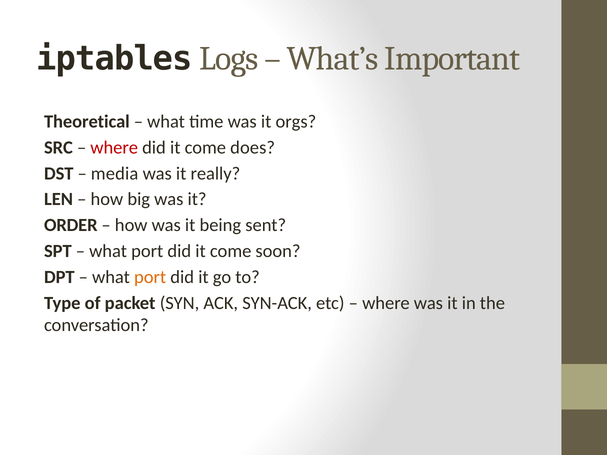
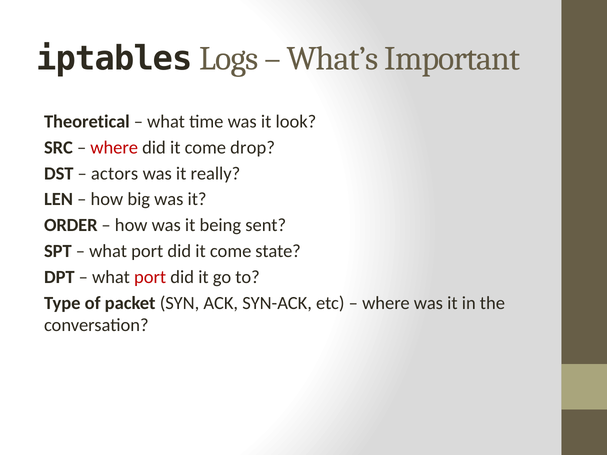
orgs: orgs -> look (296, 122)
does: does -> drop (253, 148)
media: media -> actors (115, 174)
soon: soon -> state (278, 251)
port colour: orange -> red (150, 277)
